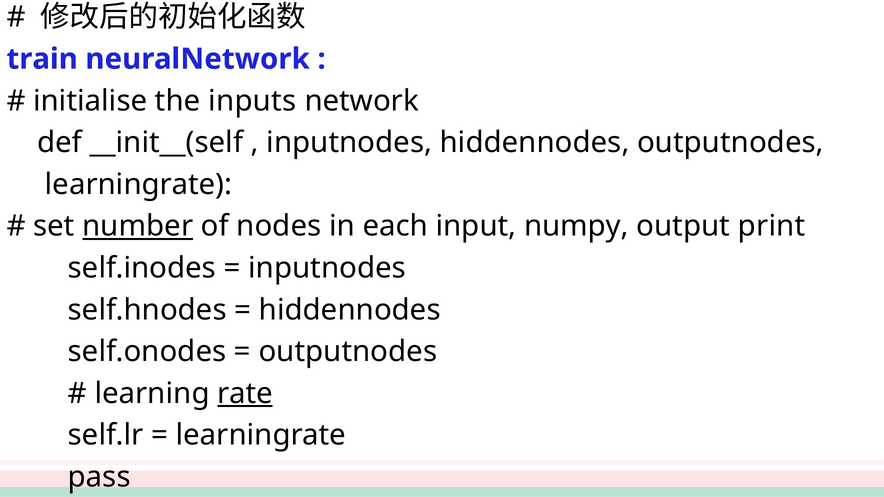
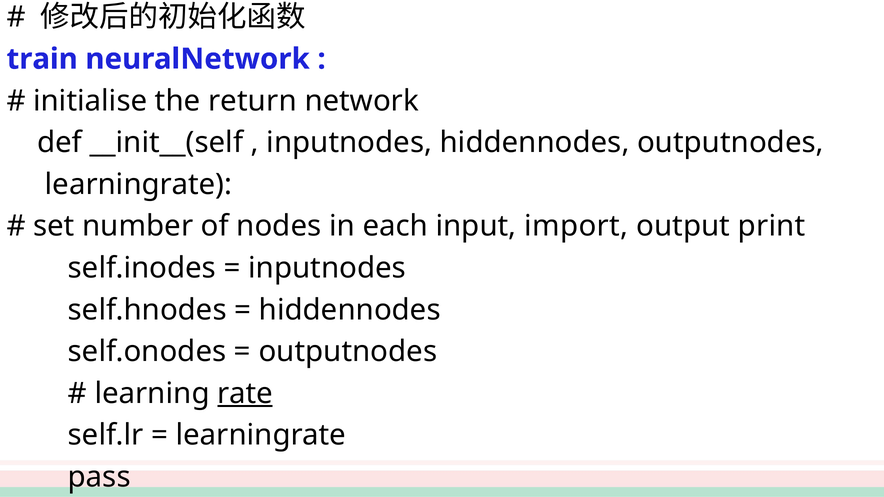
inputs: inputs -> return (252, 101)
number underline: present -> none (138, 226)
numpy: numpy -> import (576, 226)
